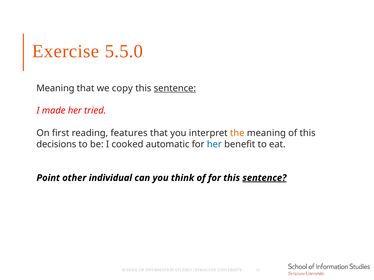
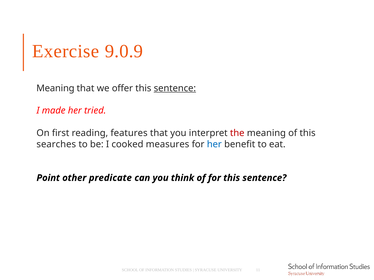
5.5.0: 5.5.0 -> 9.0.9 (124, 51)
copy: copy -> offer (122, 88)
the colour: orange -> red (237, 133)
decisions: decisions -> searches (56, 145)
automatic: automatic -> measures (168, 145)
individual: individual -> predicate (110, 178)
sentence underline: present -> none (264, 178)
